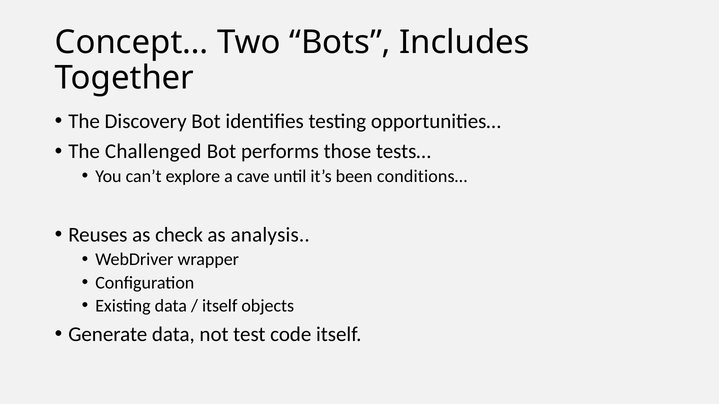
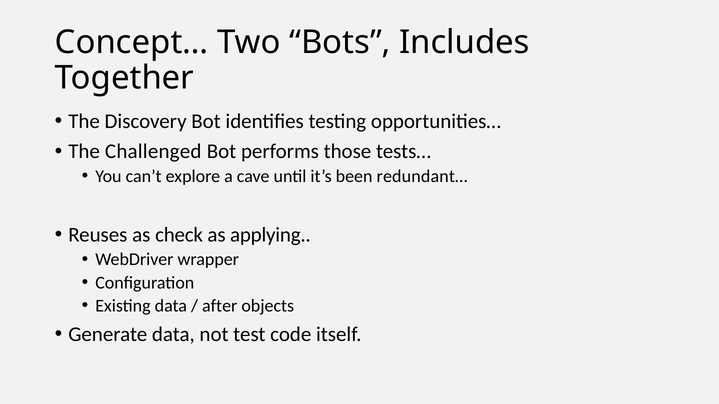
conditions…: conditions… -> redundant… (422, 176)
analysis: analysis -> applying (270, 235)
itself: itself -> after (220, 306)
